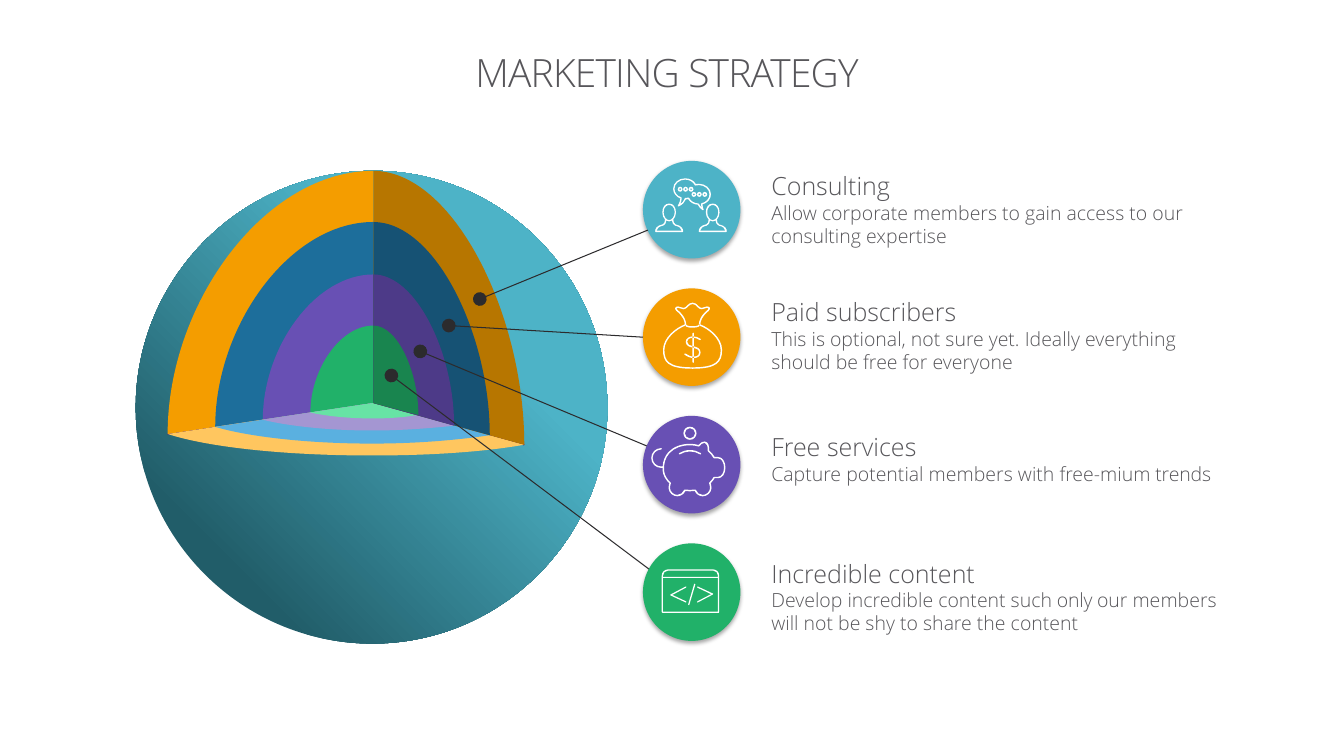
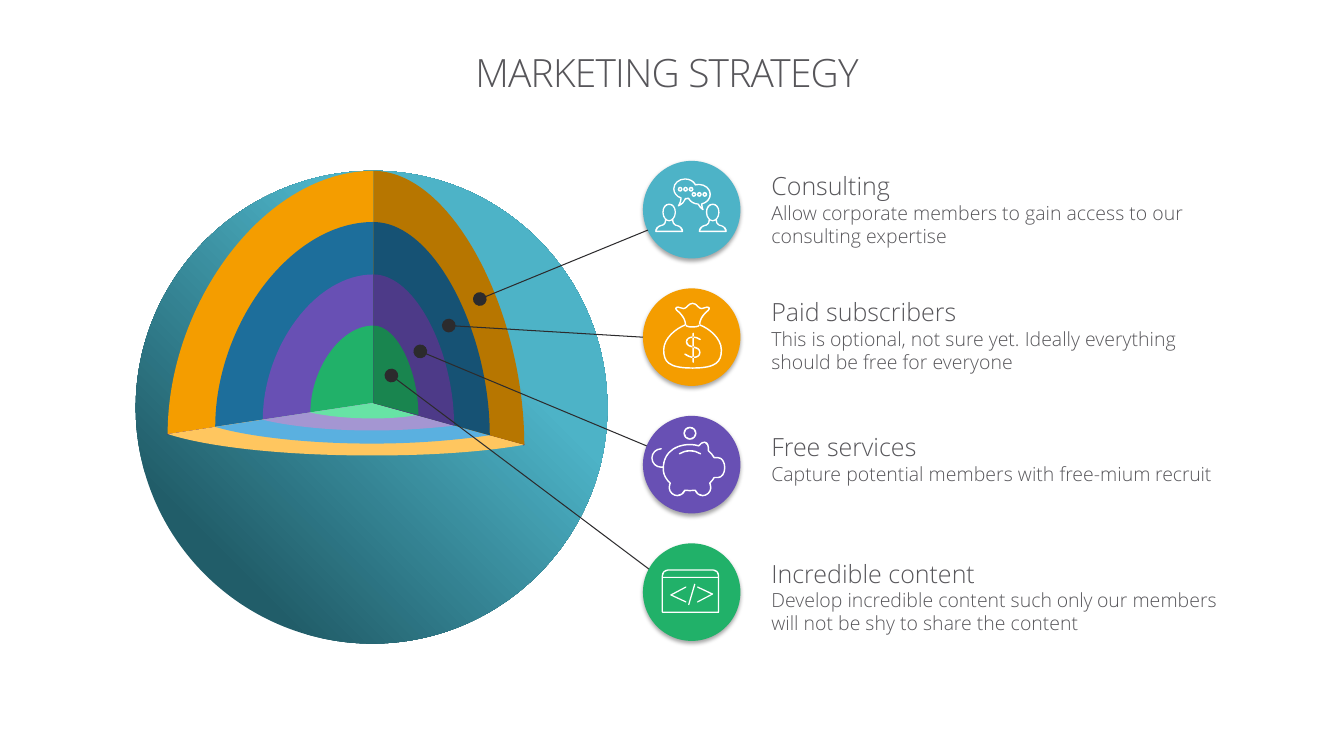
trends: trends -> recruit (1183, 474)
